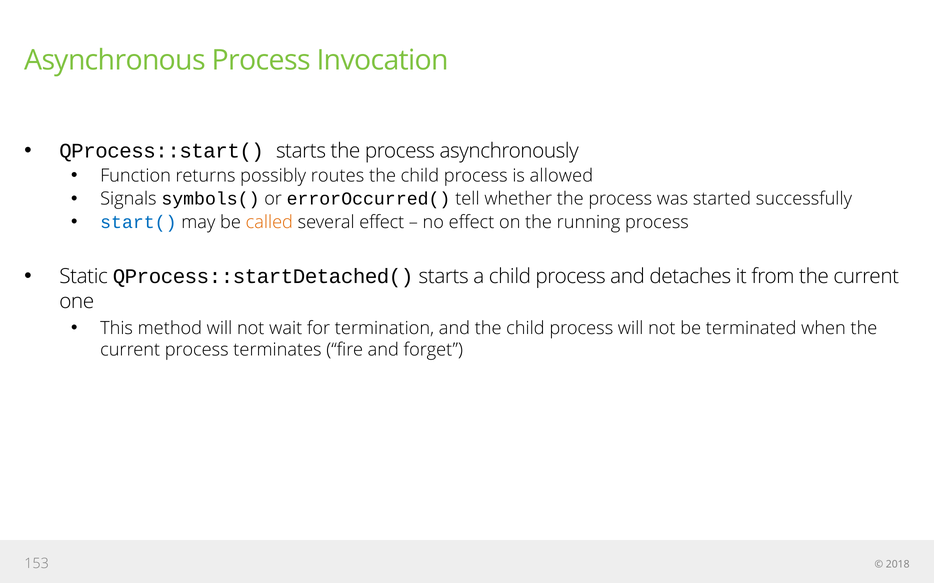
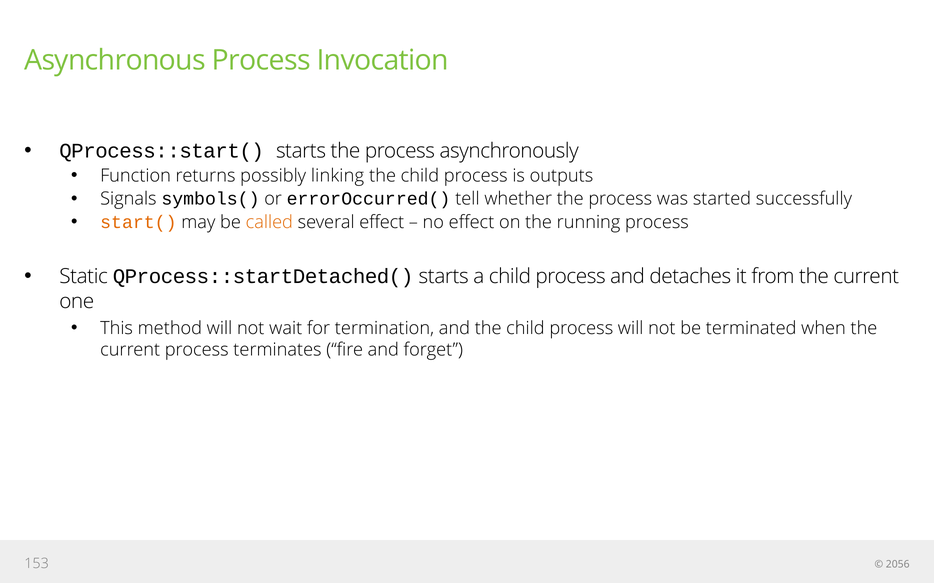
routes: routes -> linking (337, 176)
allowed: allowed -> outputs (561, 176)
start( colour: blue -> orange (138, 222)
2018: 2018 -> 2056 (898, 565)
